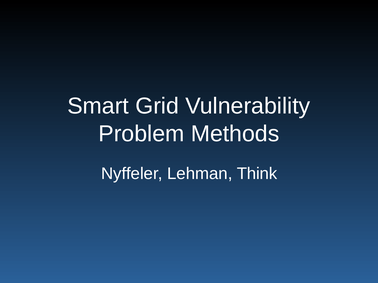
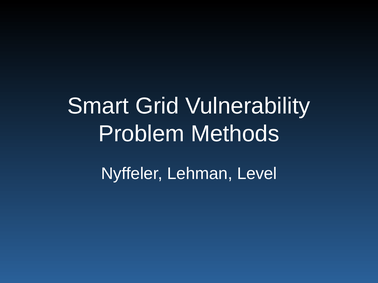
Think: Think -> Level (257, 174)
